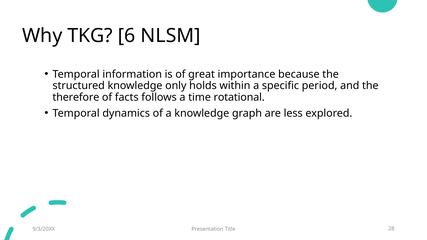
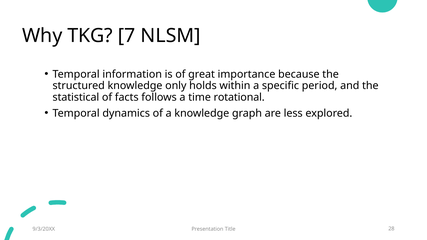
6: 6 -> 7 (127, 36)
therefore: therefore -> statistical (76, 97)
